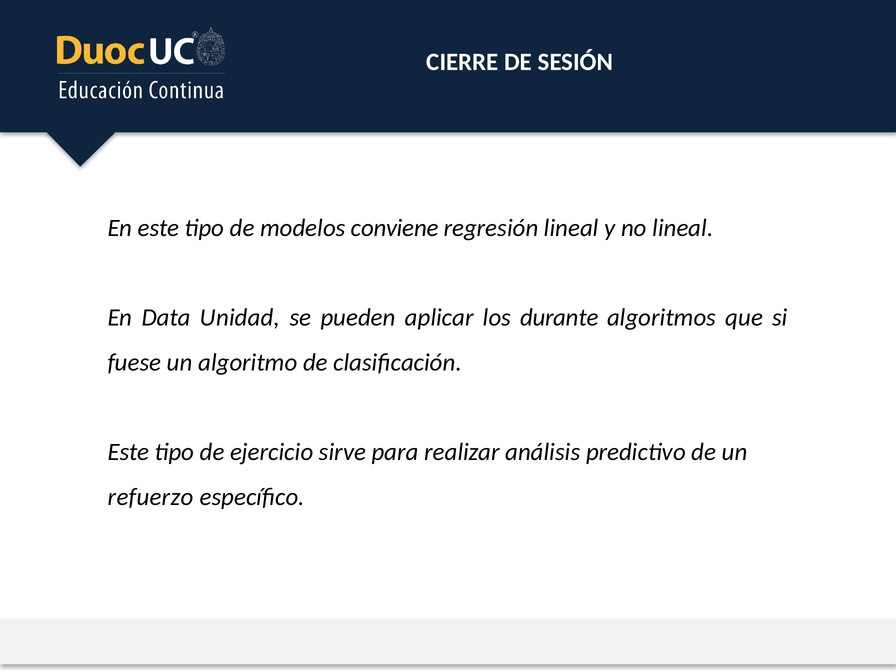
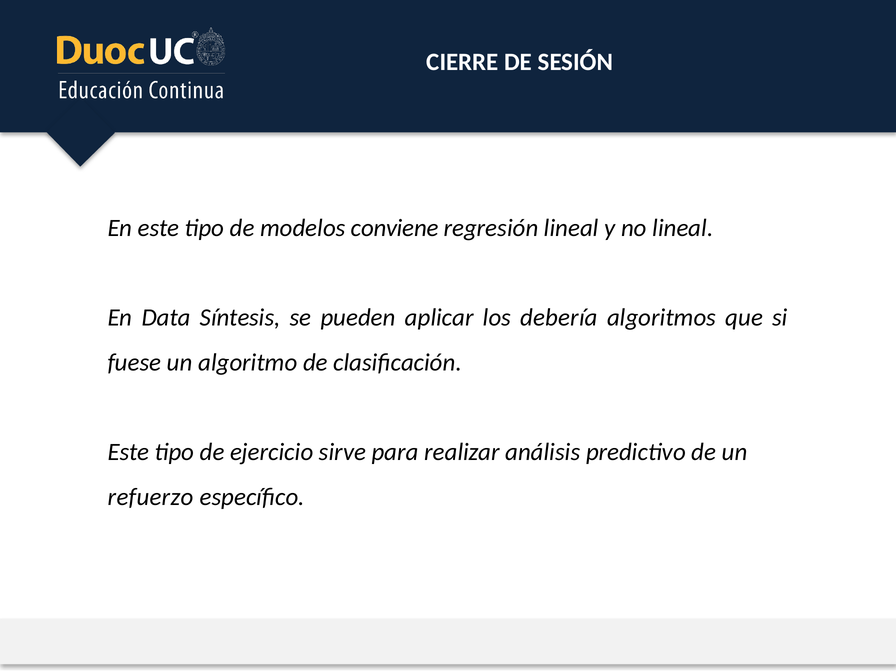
Unidad: Unidad -> Síntesis (240, 318)
durante: durante -> debería (559, 318)
